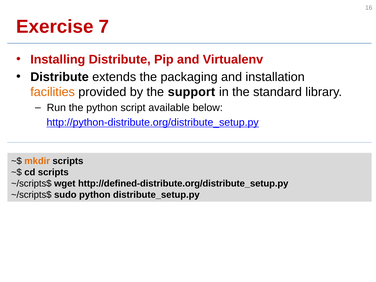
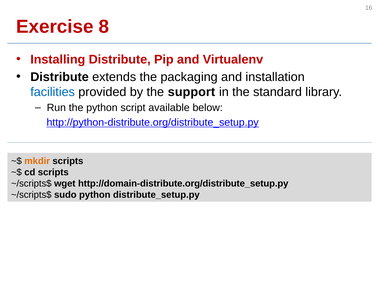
7: 7 -> 8 (104, 27)
facilities colour: orange -> blue (53, 92)
http://defined-distribute.org/distribute_setup.py: http://defined-distribute.org/distribute_setup.py -> http://domain-distribute.org/distribute_setup.py (183, 184)
